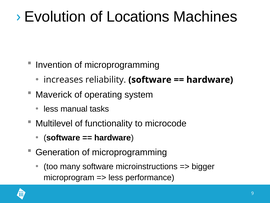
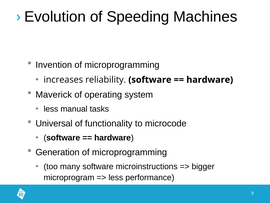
Locations: Locations -> Speeding (138, 17)
Multilevel: Multilevel -> Universal (54, 123)
